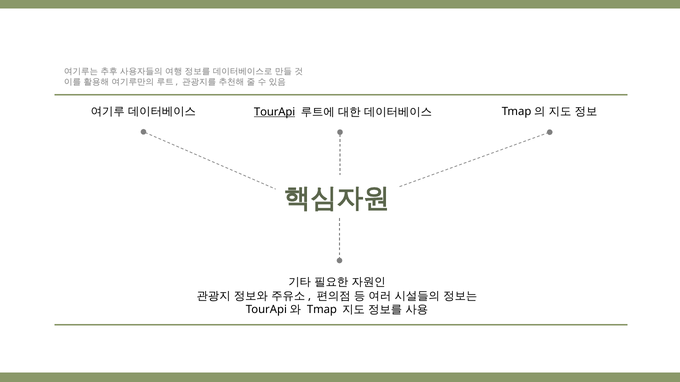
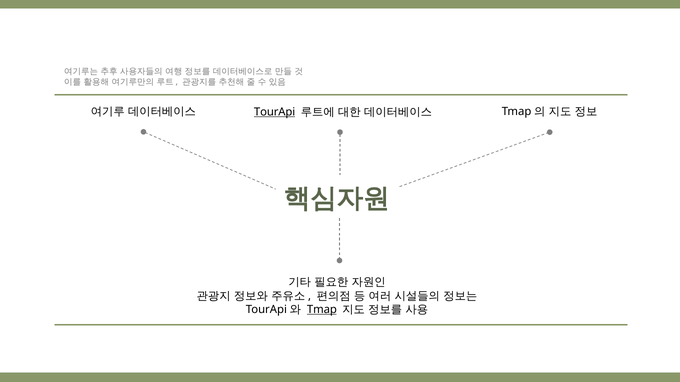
Tmap underline: none -> present (322, 310)
